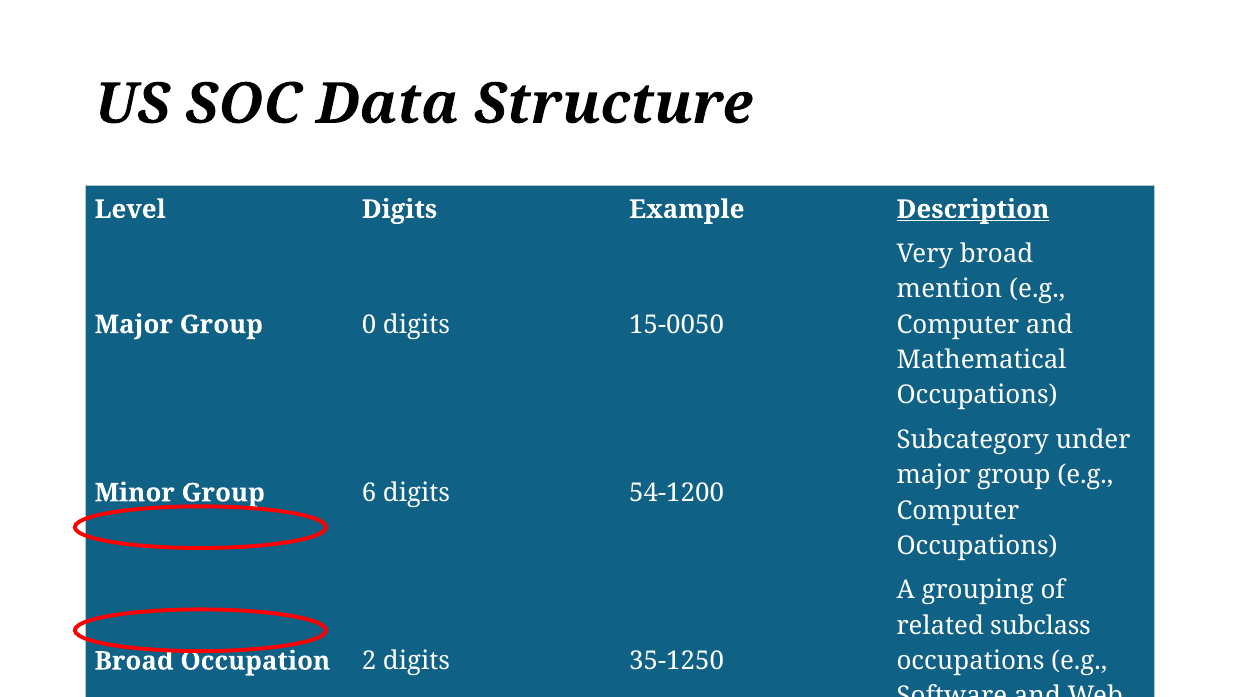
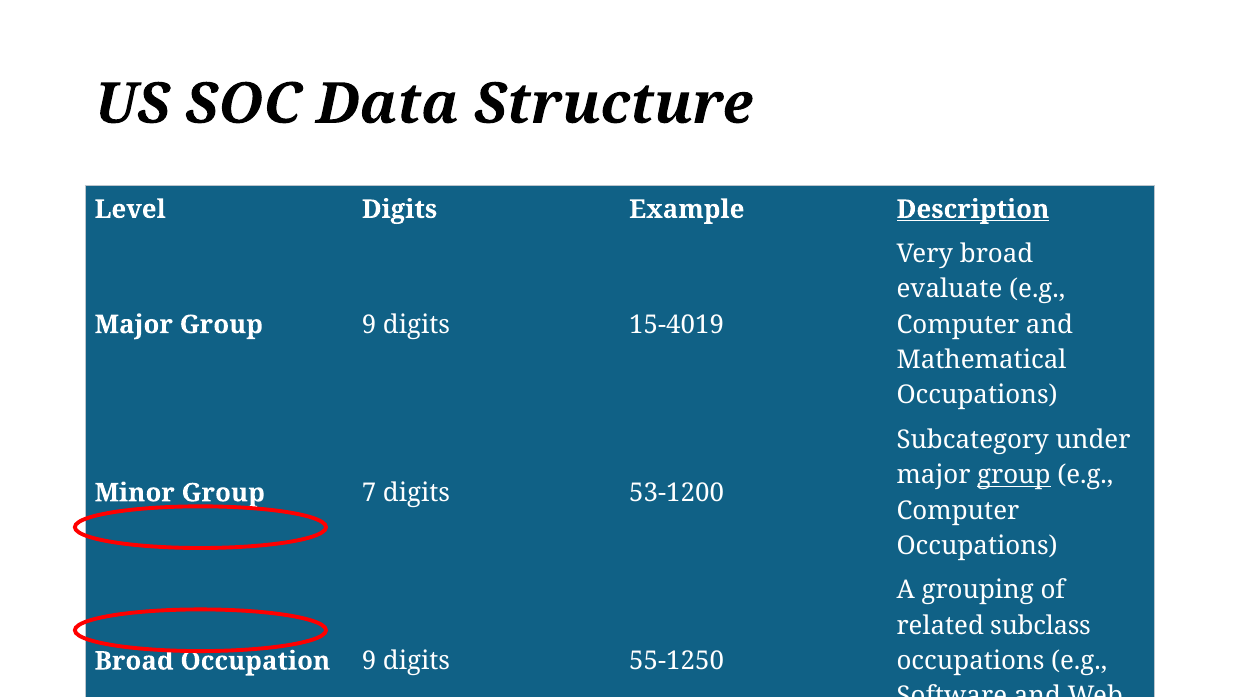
mention: mention -> evaluate (949, 290)
Group 0: 0 -> 9 (369, 325)
15-0050: 15-0050 -> 15-4019 (677, 325)
group underline: none -> present (1014, 476)
6: 6 -> 7 (369, 493)
54-1200: 54-1200 -> 53-1200 (677, 493)
Occupation 2: 2 -> 9 (369, 662)
35-1250: 35-1250 -> 55-1250 (677, 662)
